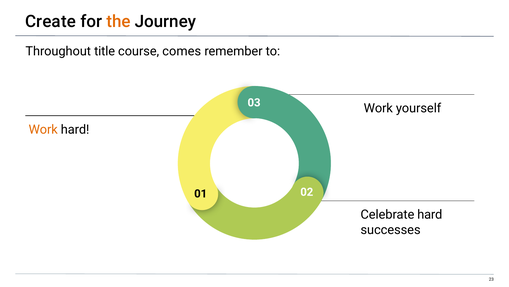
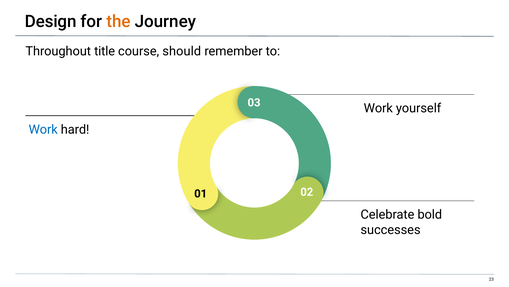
Create: Create -> Design (51, 22)
comes: comes -> should (182, 51)
Work colour: orange -> blue (43, 129)
Celebrate hard: hard -> bold (430, 214)
